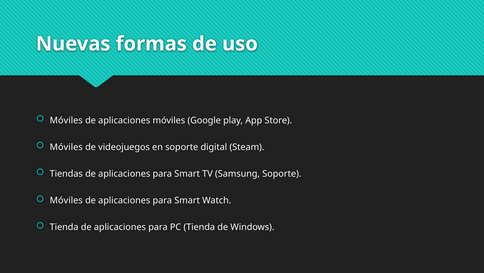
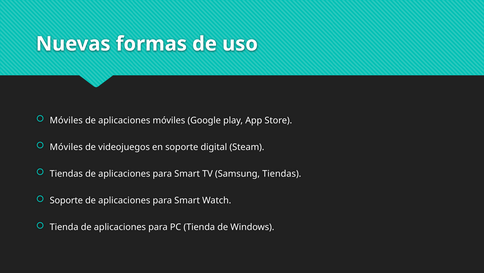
Samsung Soporte: Soporte -> Tiendas (282, 173)
Móviles: Móviles -> Soporte (66, 200)
